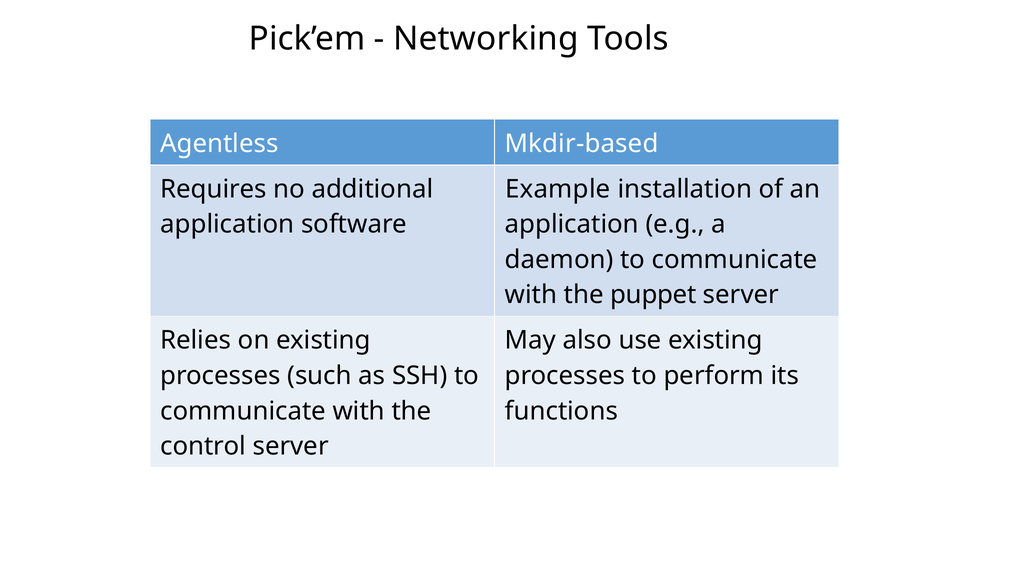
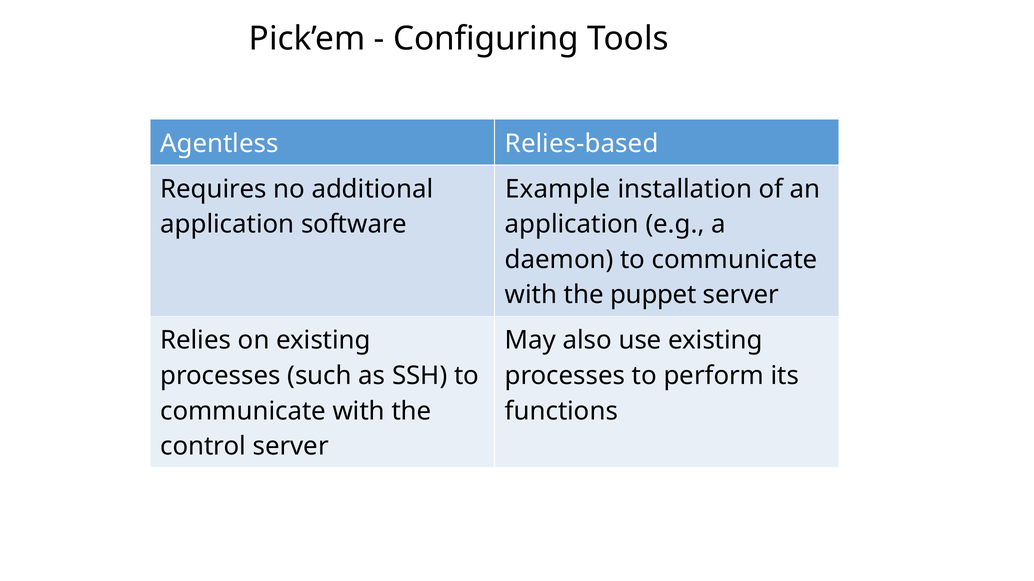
Networking: Networking -> Configuring (486, 39)
Mkdir-based: Mkdir-based -> Relies-based (582, 144)
